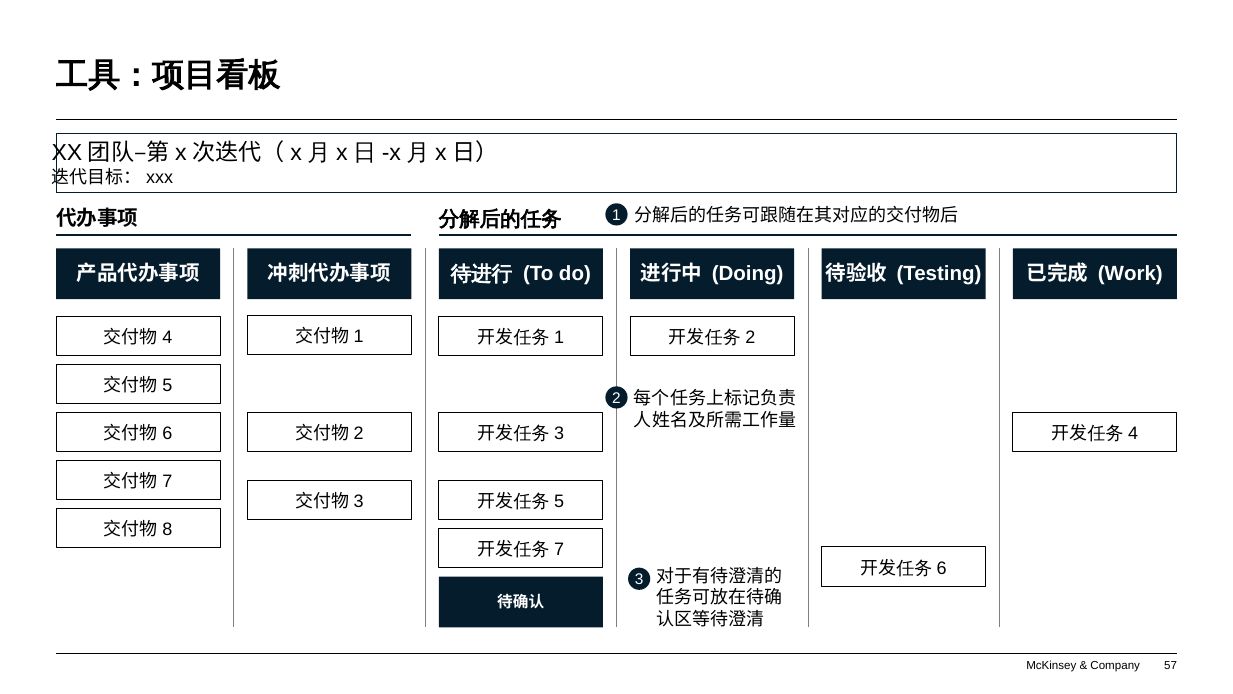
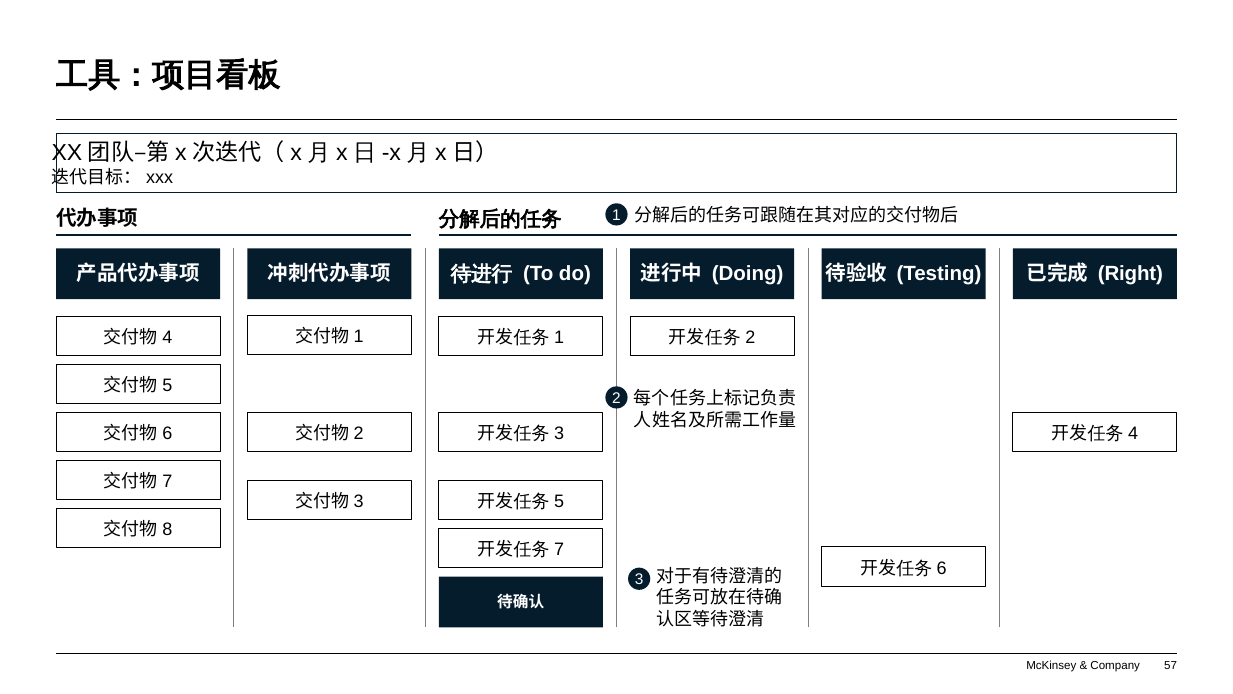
Work: Work -> Right (1130, 274)
